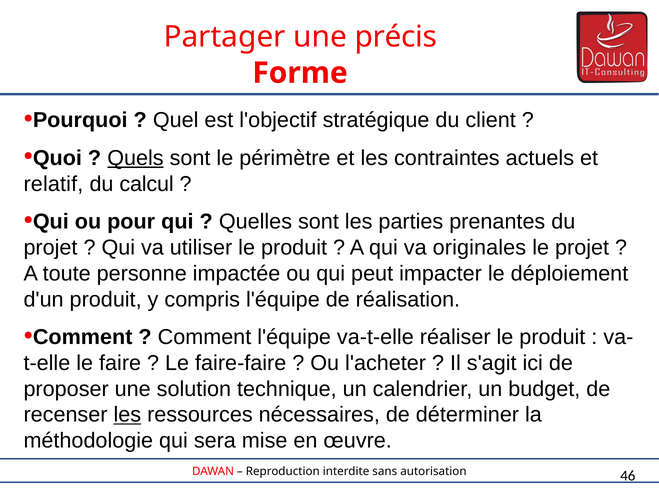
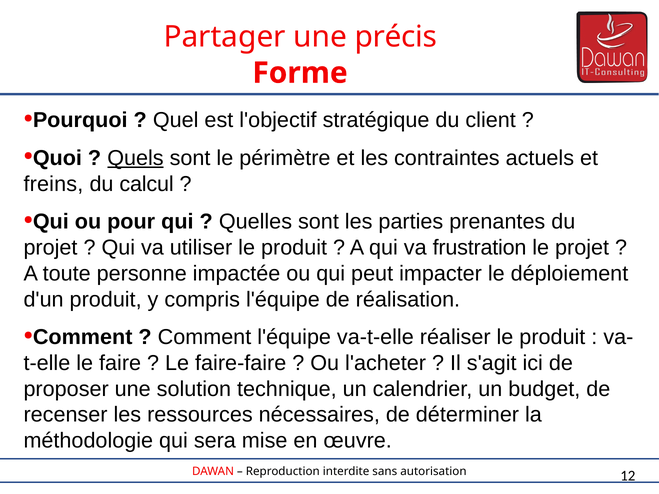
relatif: relatif -> freins (53, 184)
originales: originales -> frustration (480, 248)
les underline: present -> none (127, 415)
46: 46 -> 12 (628, 476)
